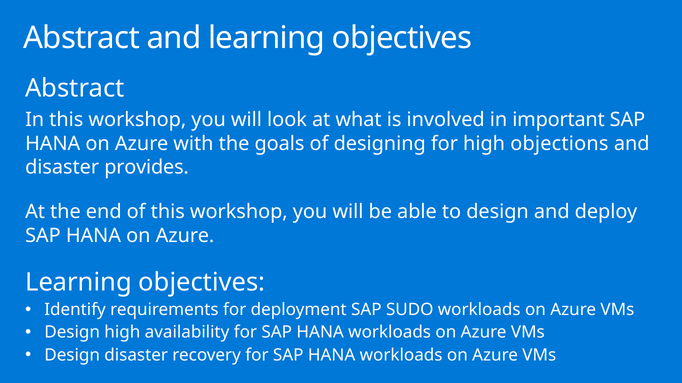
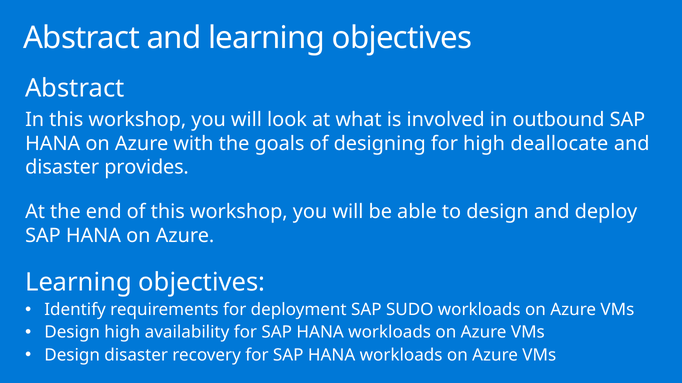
important: important -> outbound (558, 120)
objections: objections -> deallocate (559, 144)
